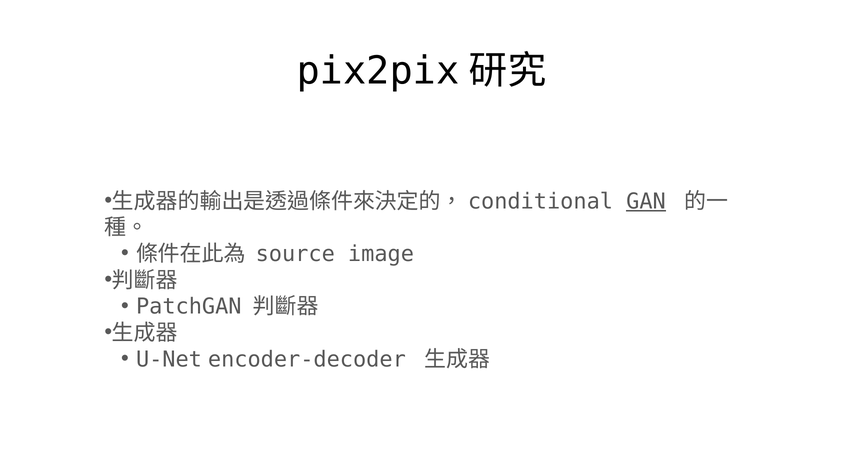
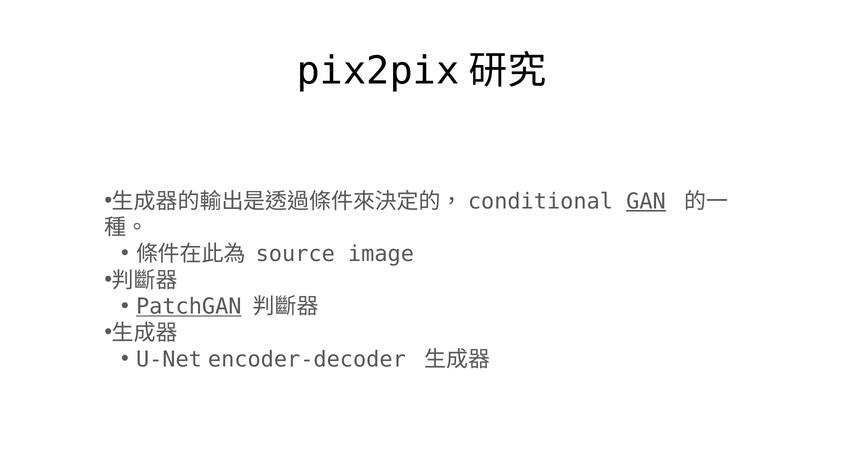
PatchGAN underline: none -> present (189, 307)
